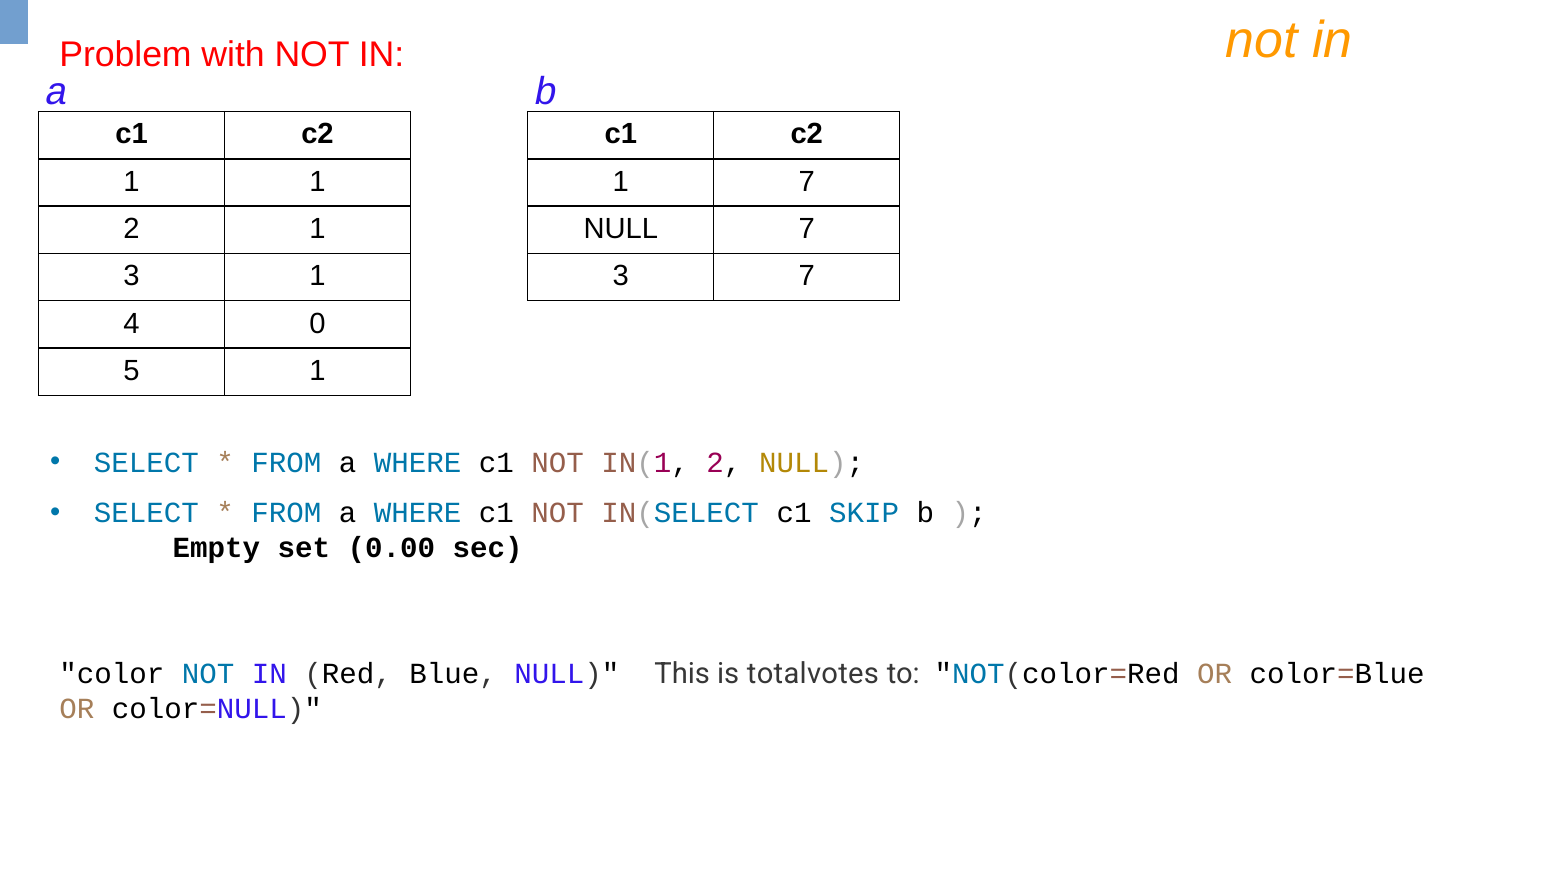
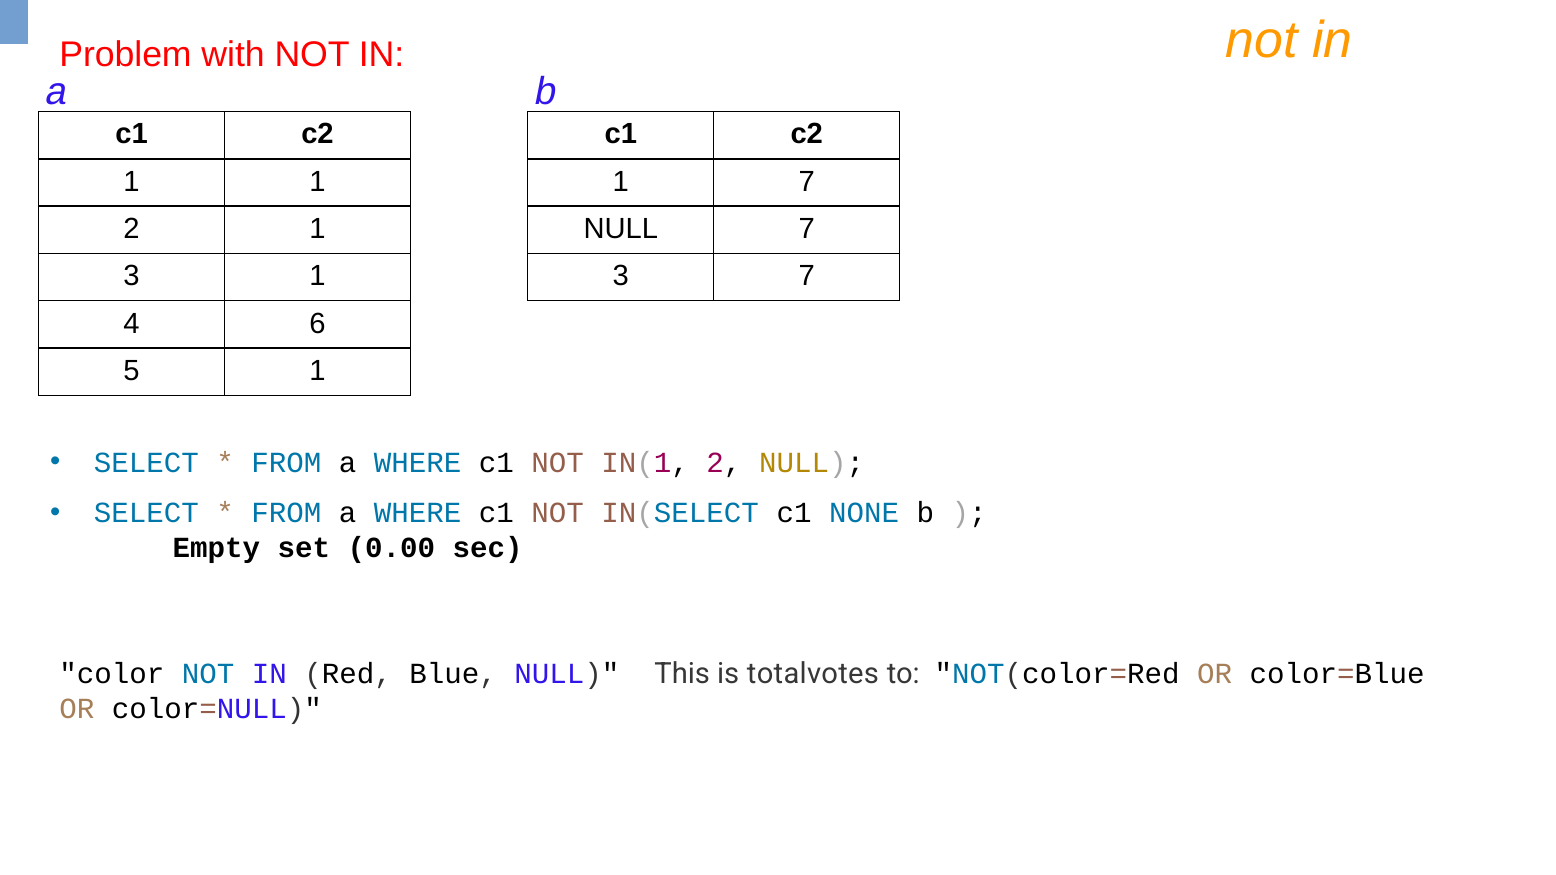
0: 0 -> 6 (318, 324)
SKIP: SKIP -> NONE (864, 513)
